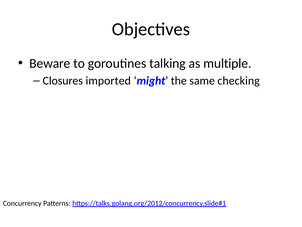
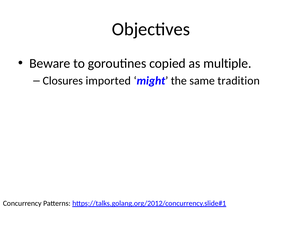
talking: talking -> copied (168, 63)
checking: checking -> tradition (239, 81)
